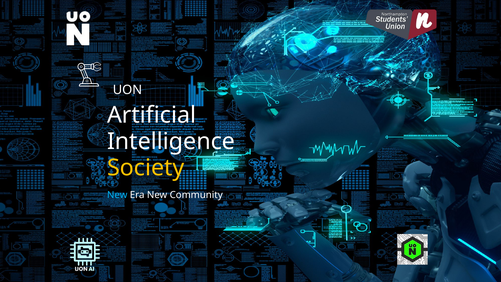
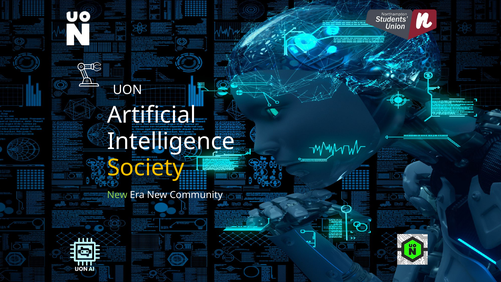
New colour: light blue -> light green (117, 195)
